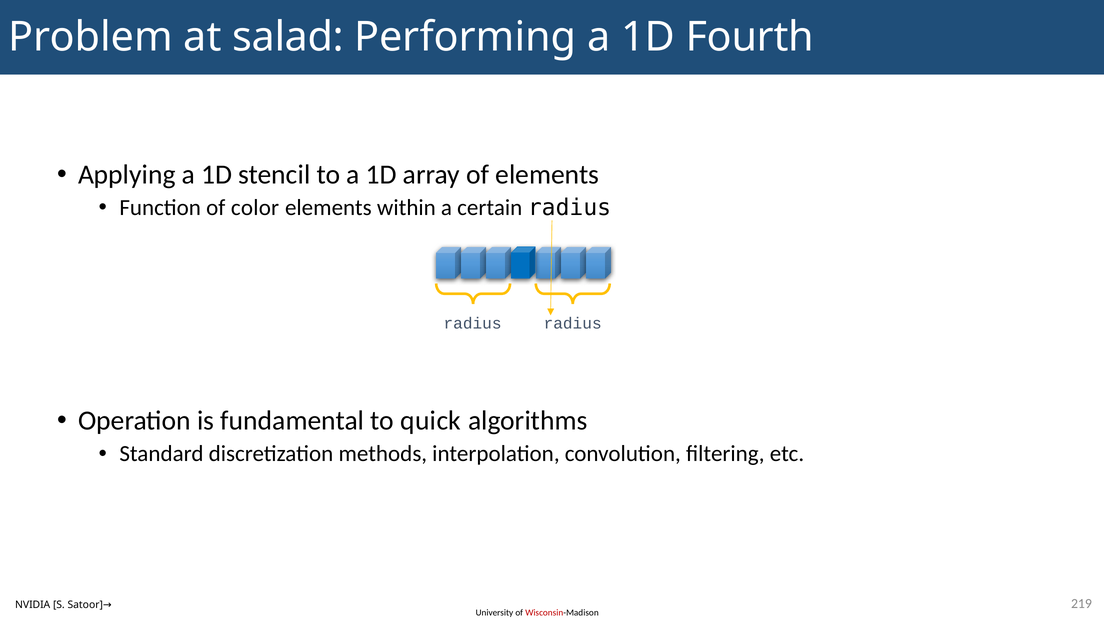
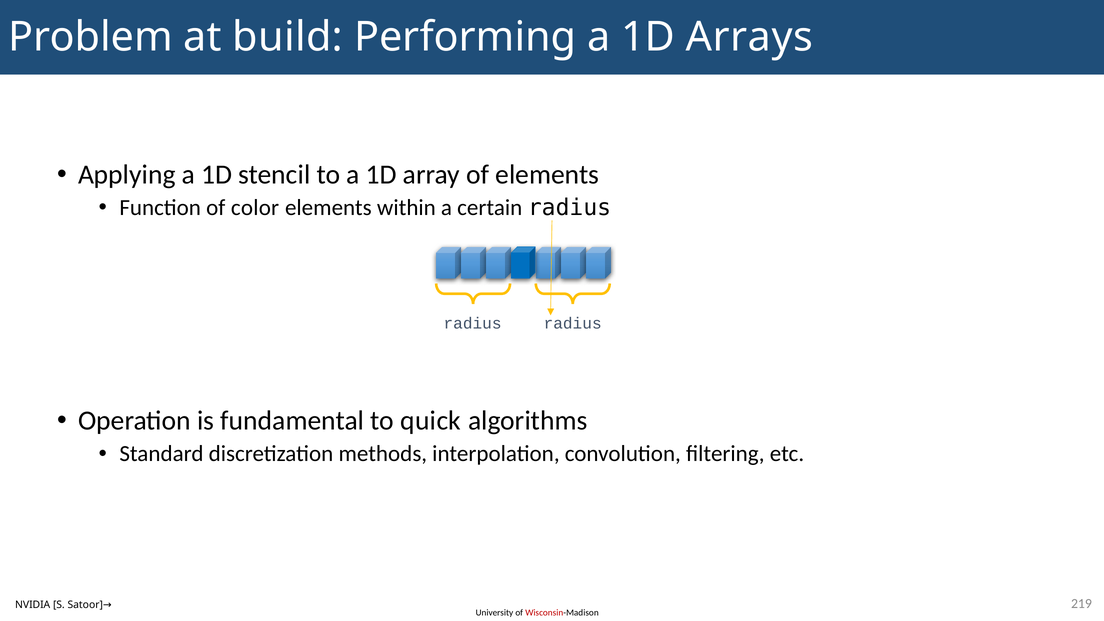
salad: salad -> build (288, 37)
Fourth: Fourth -> Arrays (749, 37)
